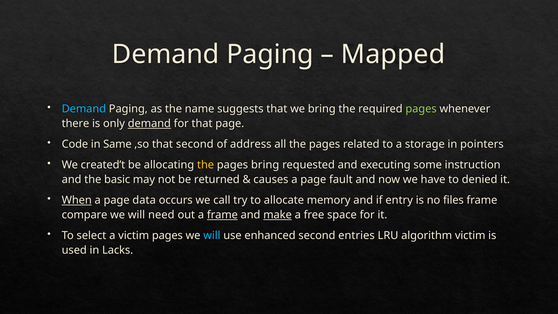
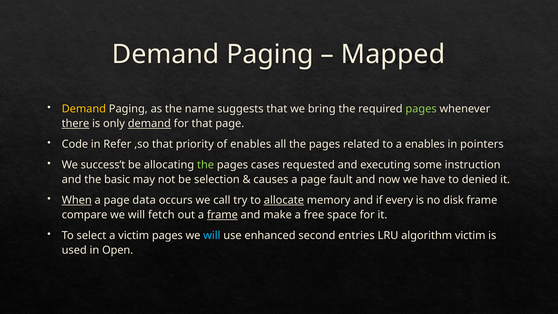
Demand colour: light blue -> yellow (84, 109)
there underline: none -> present (75, 123)
Same: Same -> Refer (117, 144)
that second: second -> priority (195, 144)
of address: address -> enables (251, 144)
a storage: storage -> enables (425, 144)
created’t: created’t -> success’t (103, 165)
the colour: yellow -> light green (206, 165)
pages bring: bring -> cases (265, 165)
returned: returned -> selection (217, 179)
allocate underline: none -> present (284, 200)
entry: entry -> every (399, 200)
files: files -> disk (453, 200)
need: need -> fetch (161, 215)
make underline: present -> none (278, 215)
Lacks: Lacks -> Open (118, 250)
